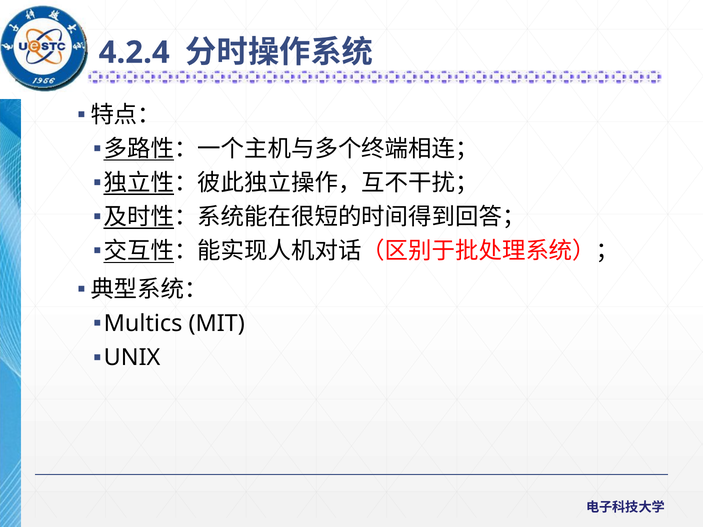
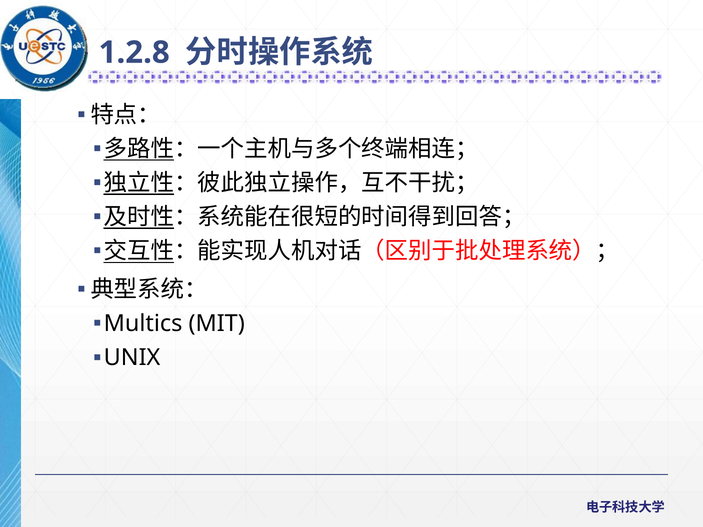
4.2.4: 4.2.4 -> 1.2.8 (134, 53)
